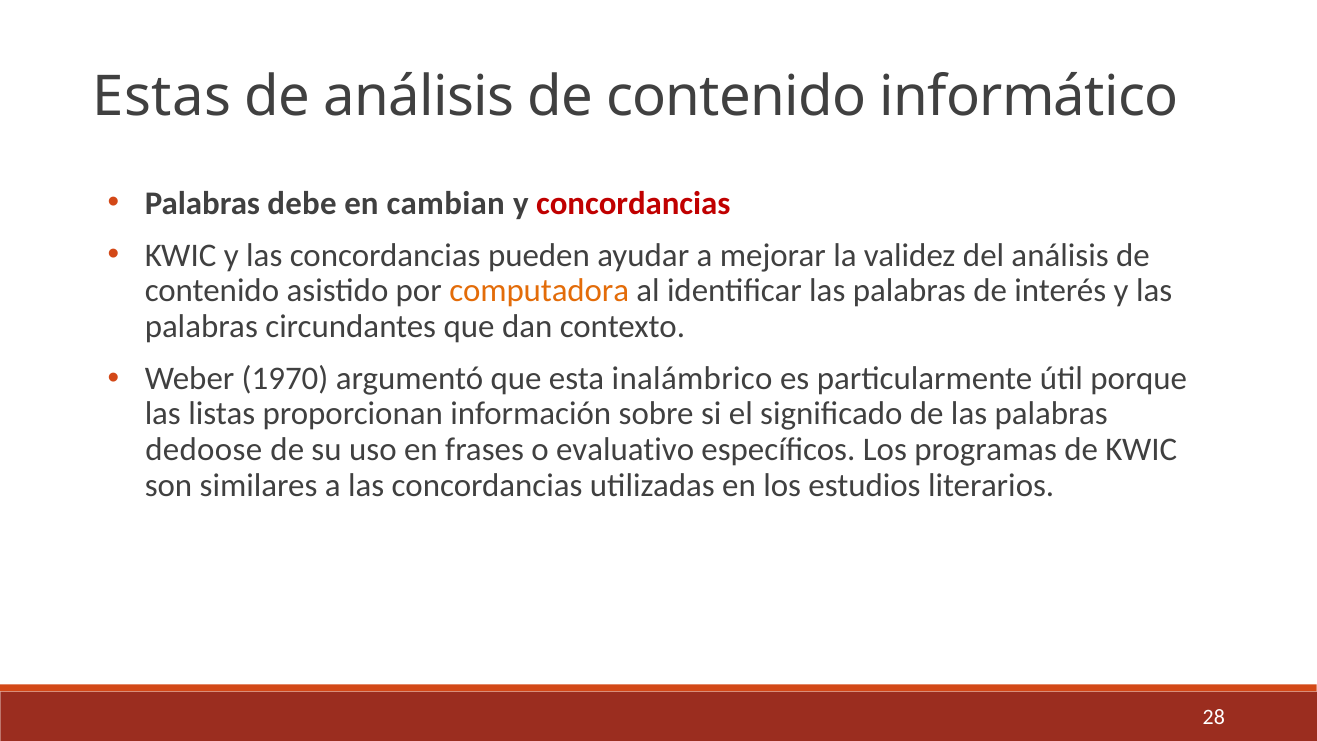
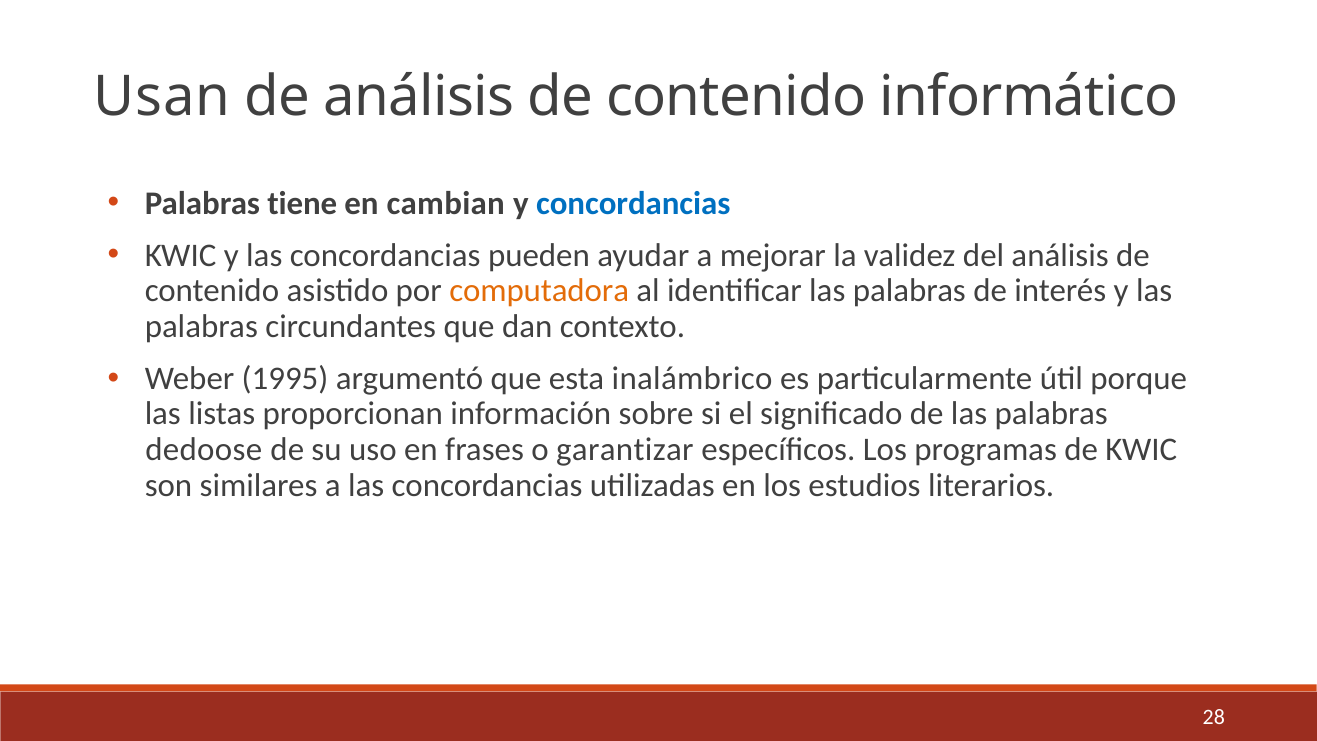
Estas: Estas -> Usan (162, 96)
debe: debe -> tiene (302, 203)
concordancias colour: red -> blue (633, 203)
1970: 1970 -> 1995 (285, 378)
evaluativo: evaluativo -> garantizar (625, 449)
